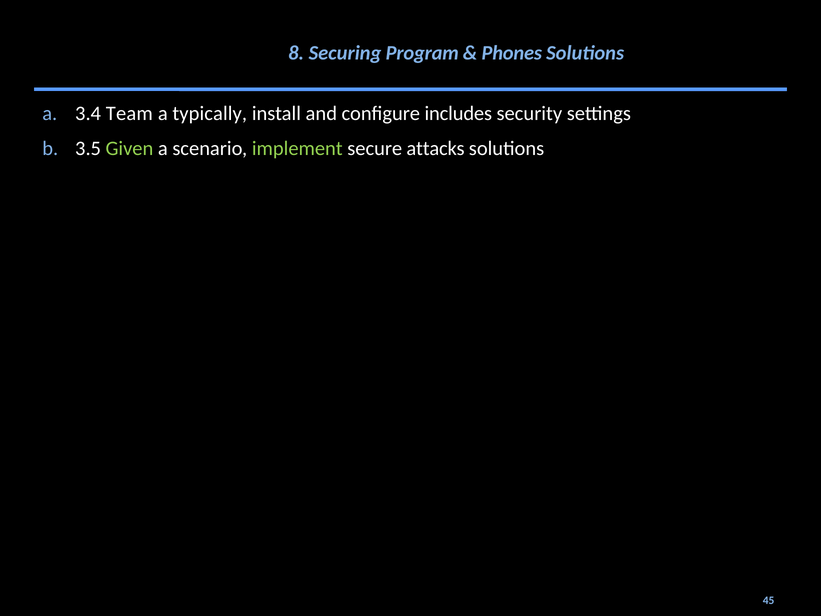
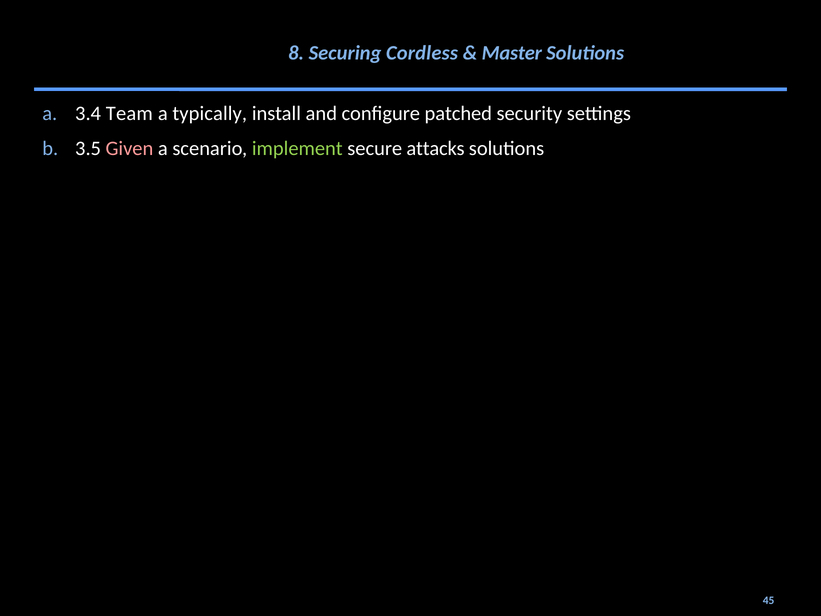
Program: Program -> Cordless (422, 53)
Phones: Phones -> Master (512, 53)
includes: includes -> patched (458, 114)
Given colour: light green -> pink (129, 148)
